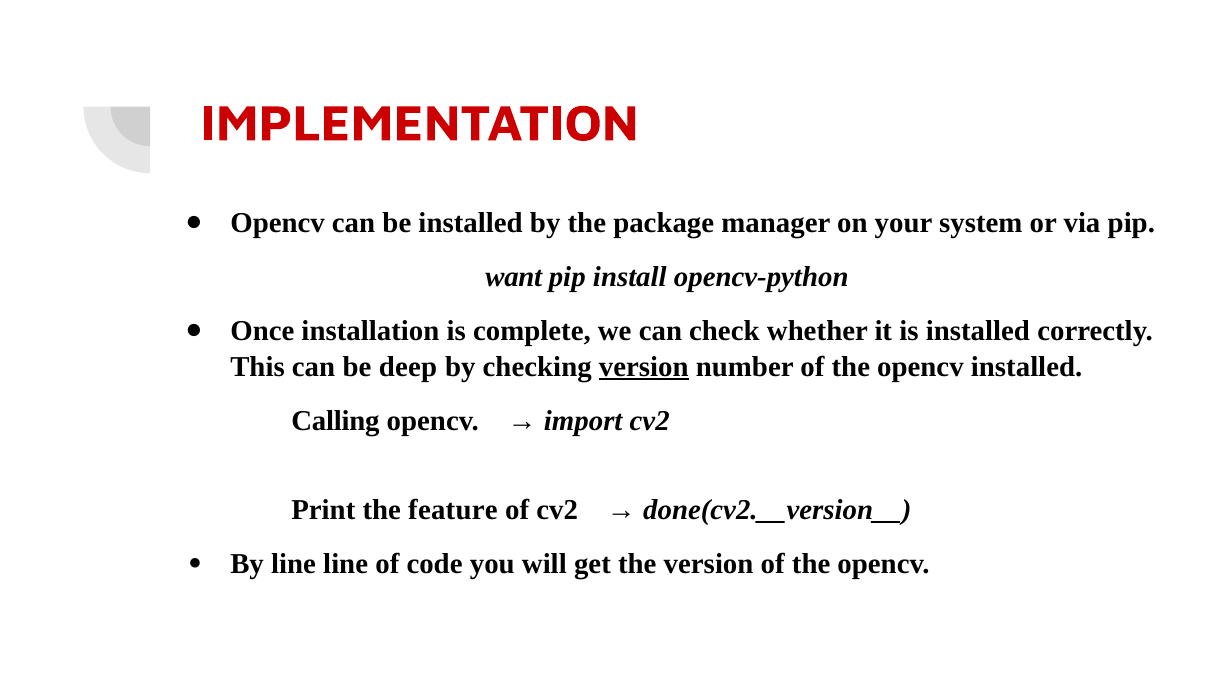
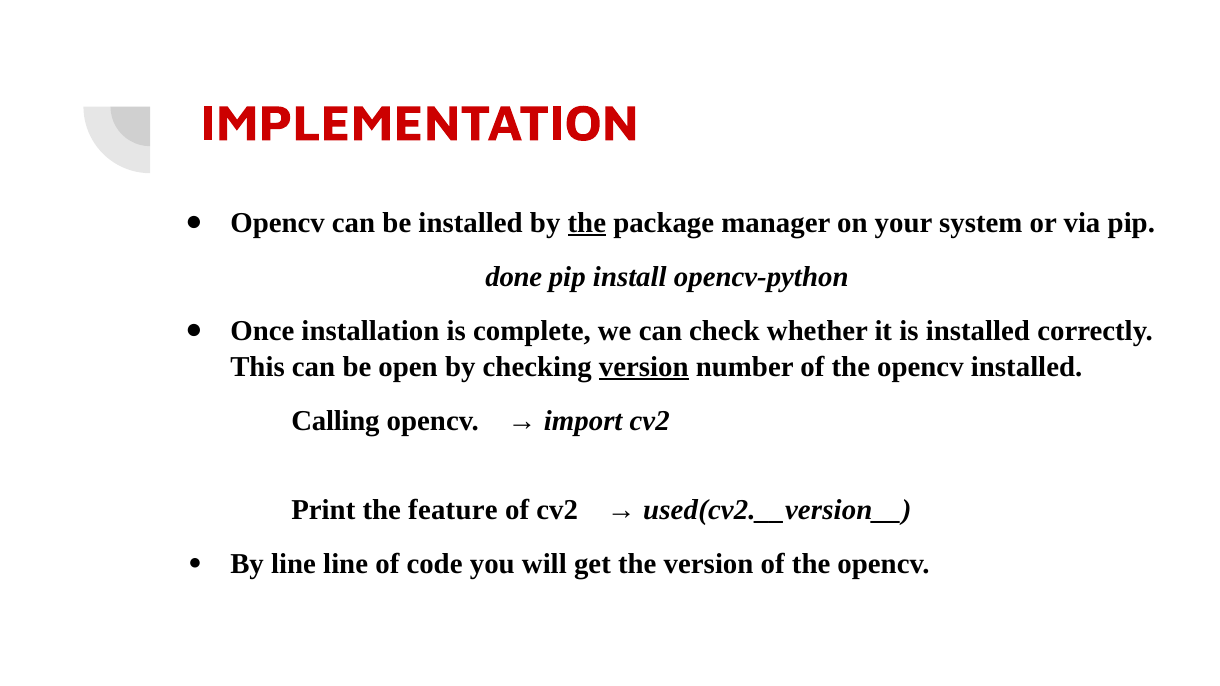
the underline: none -> present (587, 223)
want: want -> done (514, 277)
deep: deep -> open (408, 367)
done(cv2.__version__: done(cv2.__version__ -> used(cv2.__version__ (777, 511)
